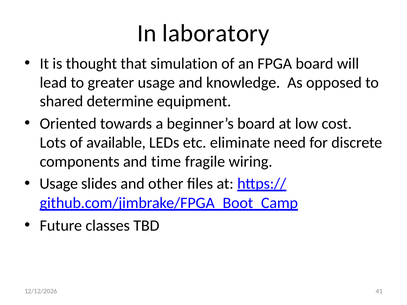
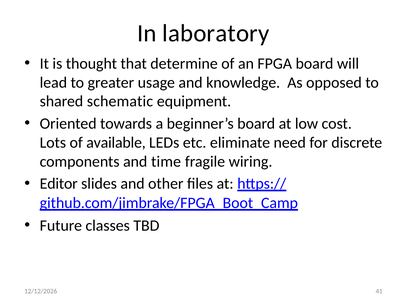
simulation: simulation -> determine (184, 64)
determine: determine -> schematic (120, 102)
Usage: Usage -> Editor (59, 184)
